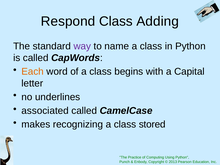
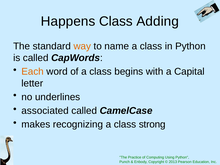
Respond: Respond -> Happens (68, 21)
way colour: purple -> orange (82, 46)
stored: stored -> strong (152, 124)
